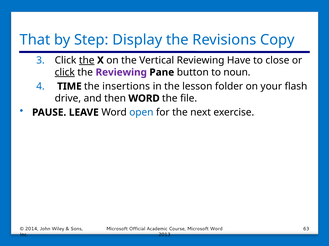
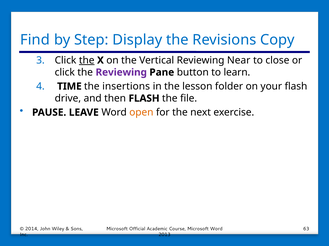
That: That -> Find (35, 40)
Have: Have -> Near (239, 60)
click underline: present -> none (65, 73)
noun: noun -> learn (237, 73)
then WORD: WORD -> FLASH (144, 99)
open colour: blue -> orange (141, 113)
